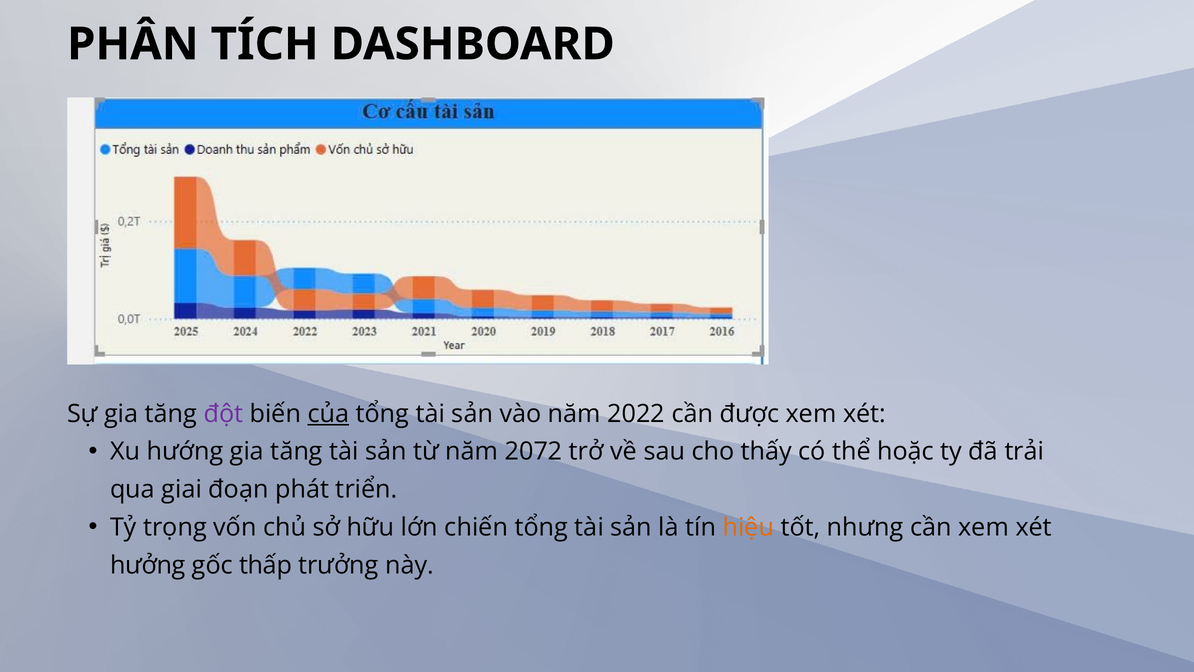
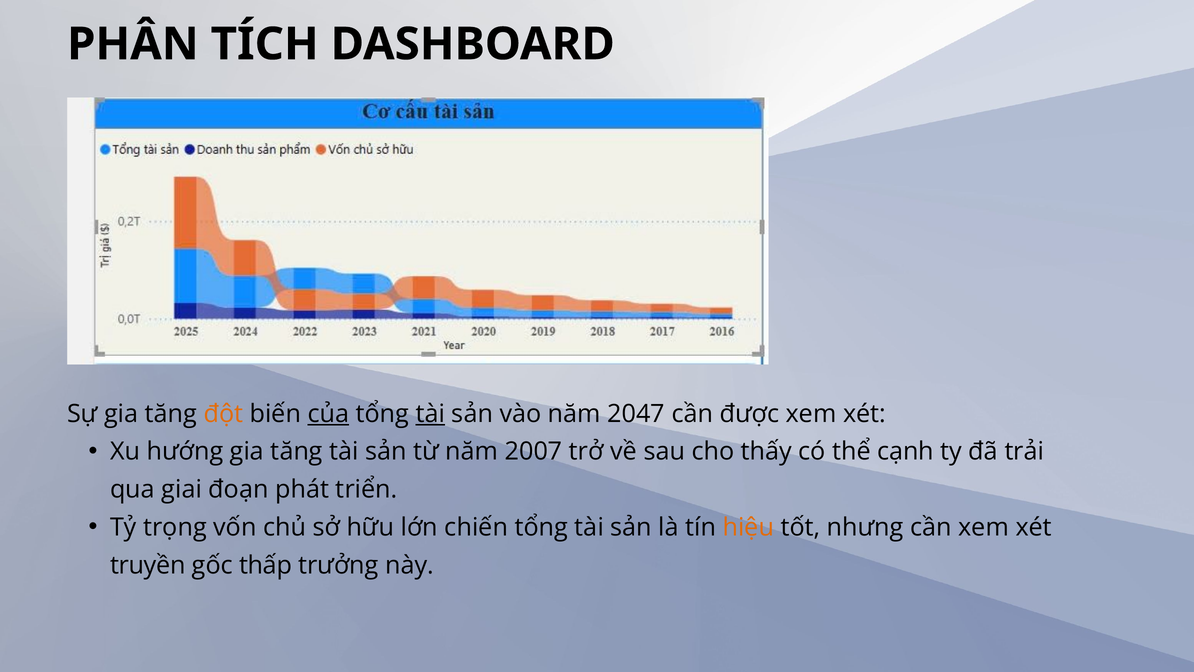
đột colour: purple -> orange (223, 414)
tài underline: none -> present (430, 414)
2022: 2022 -> 2047 (636, 414)
2072: 2072 -> 2007 (534, 451)
hoặc: hoặc -> cạnh (906, 451)
hưởng: hưởng -> truyền (148, 565)
